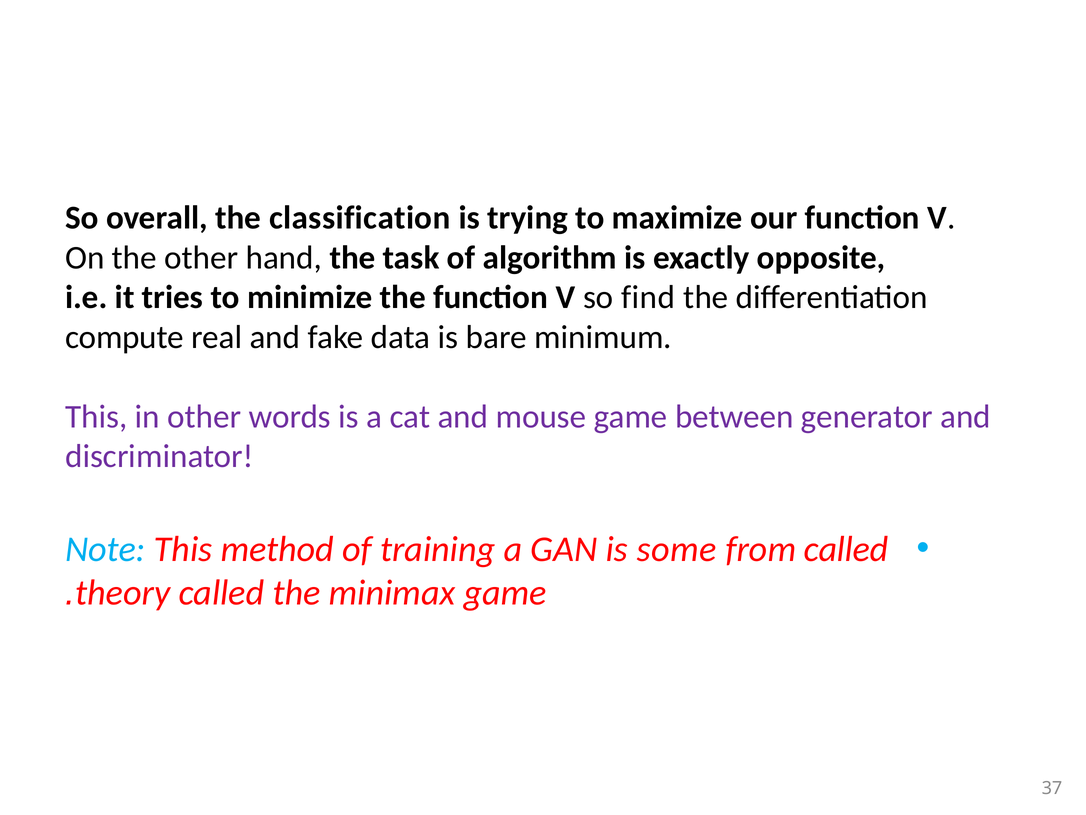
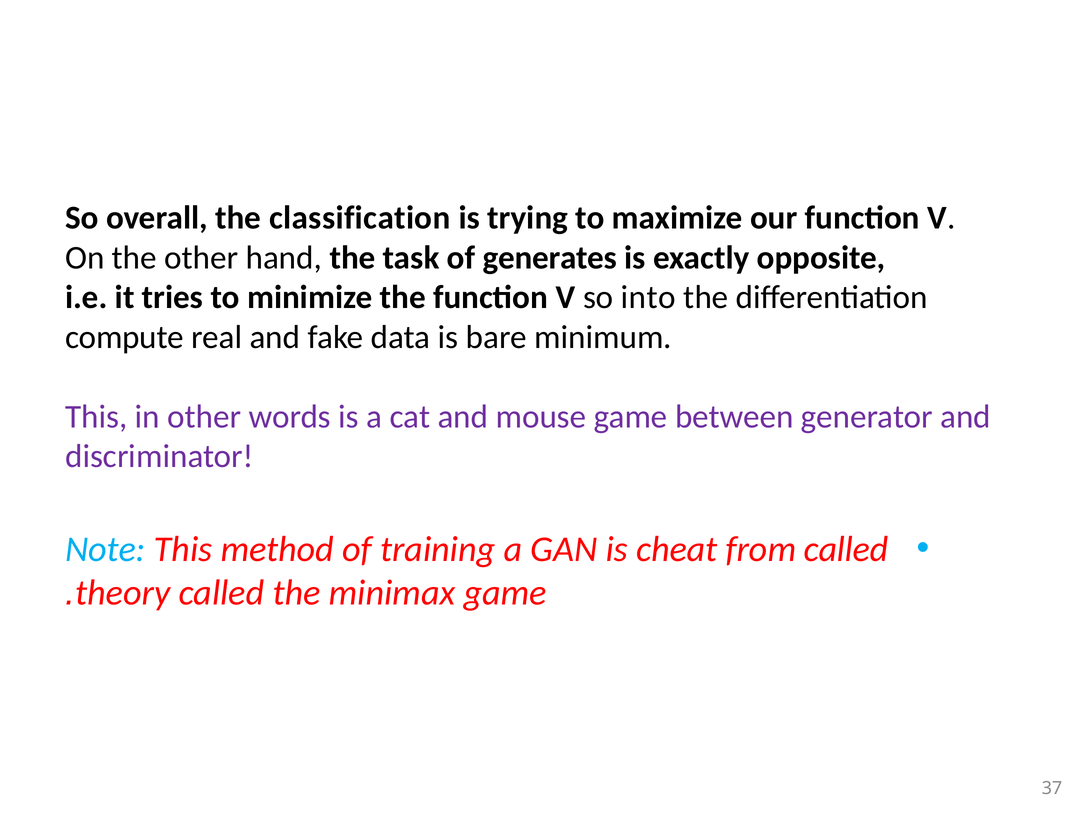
algorithm: algorithm -> generates (550, 257)
find: find -> into (648, 297)
some: some -> cheat (677, 549)
